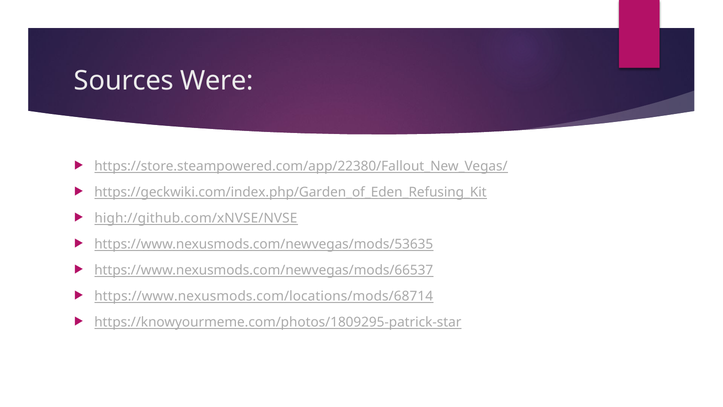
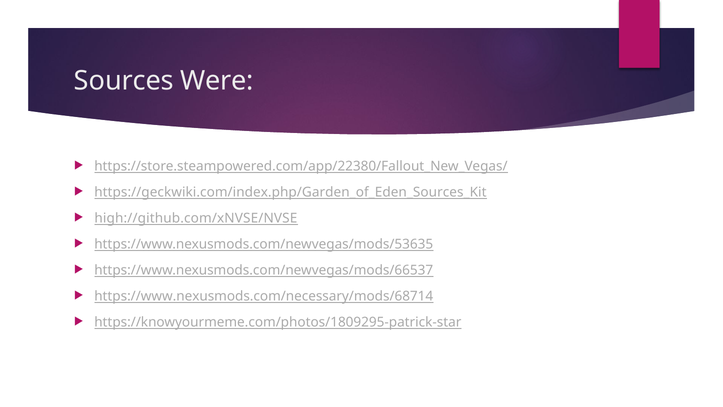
https://geckwiki.com/index.php/Garden_of_Eden_Refusing_Kit: https://geckwiki.com/index.php/Garden_of_Eden_Refusing_Kit -> https://geckwiki.com/index.php/Garden_of_Eden_Sources_Kit (290, 192)
https://www.nexusmods.com/locations/mods/68714: https://www.nexusmods.com/locations/mods/68714 -> https://www.nexusmods.com/necessary/mods/68714 (264, 296)
